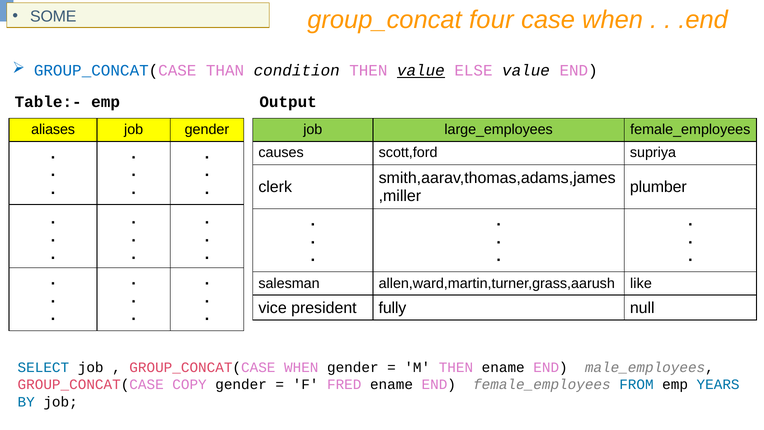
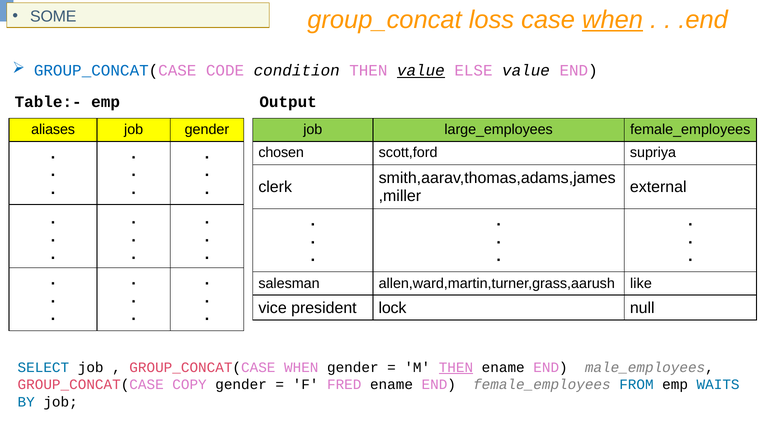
four: four -> loss (491, 20)
when underline: none -> present (613, 20)
THAN: THAN -> CODE (225, 70)
causes: causes -> chosen (281, 152)
plumber: plumber -> external (658, 187)
fully: fully -> lock (392, 308)
THEN underline: none -> present (456, 367)
YEARS: YEARS -> WAITS (718, 384)
